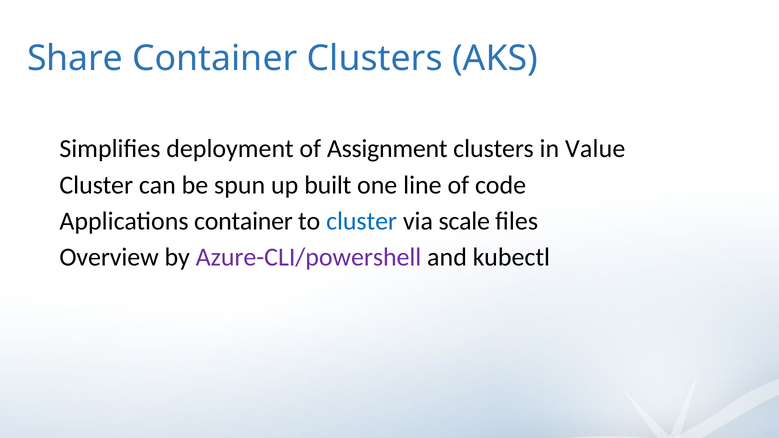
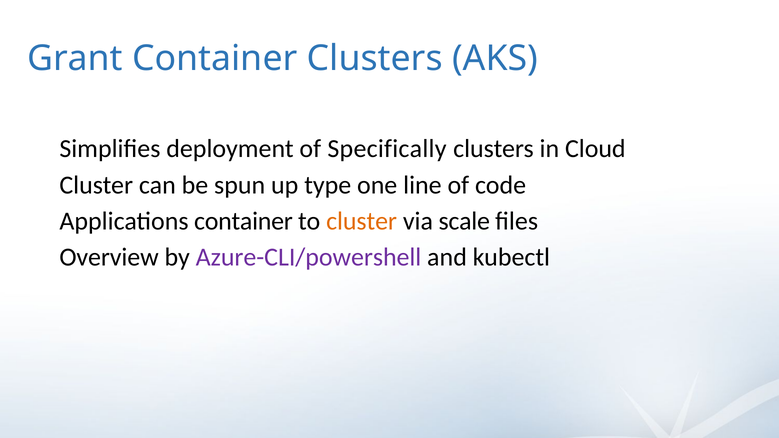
Share: Share -> Grant (75, 59)
Assignment: Assignment -> Specifically (387, 149)
Value: Value -> Cloud (595, 149)
built: built -> type (328, 185)
cluster colour: blue -> orange (362, 221)
